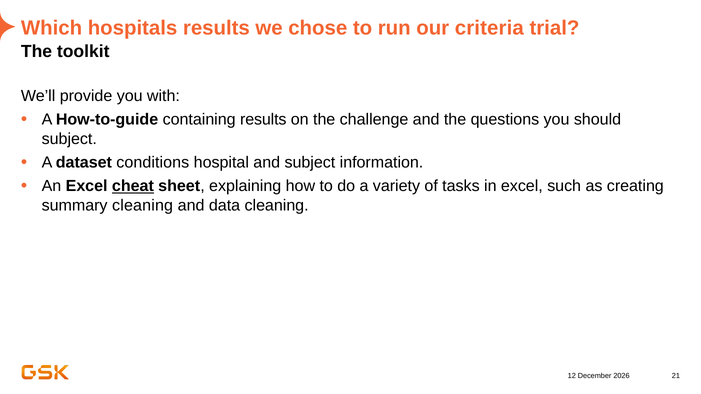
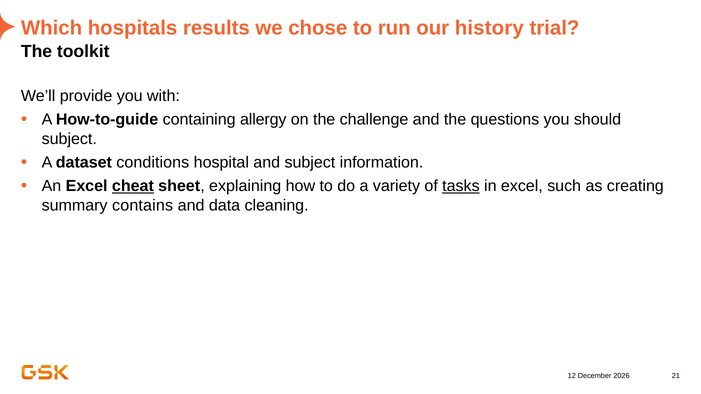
criteria: criteria -> history (489, 28)
containing results: results -> allergy (263, 120)
tasks underline: none -> present (461, 186)
summary cleaning: cleaning -> contains (143, 206)
